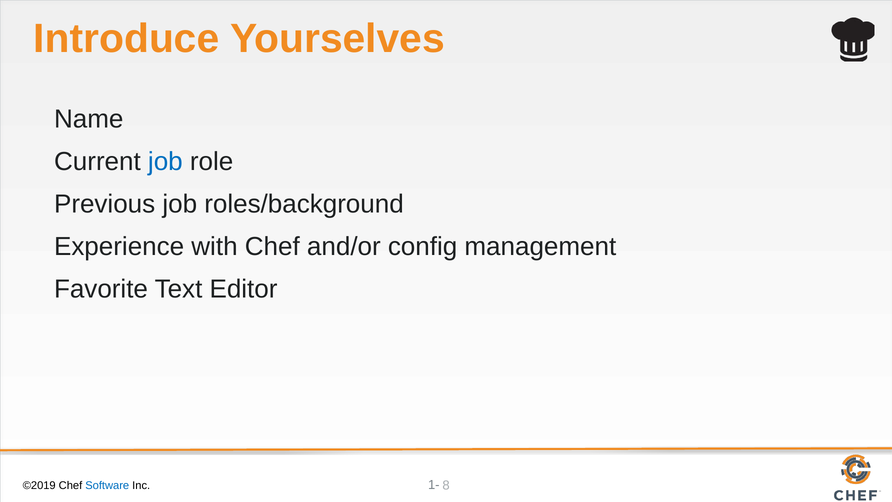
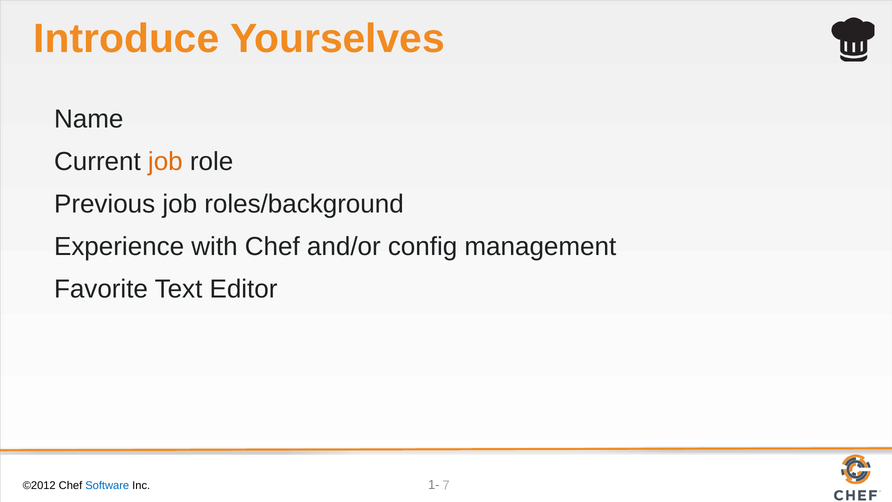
job colour: blue -> orange (165, 162)
©2019: ©2019 -> ©2012 (39, 485)
8: 8 -> 7 (446, 485)
